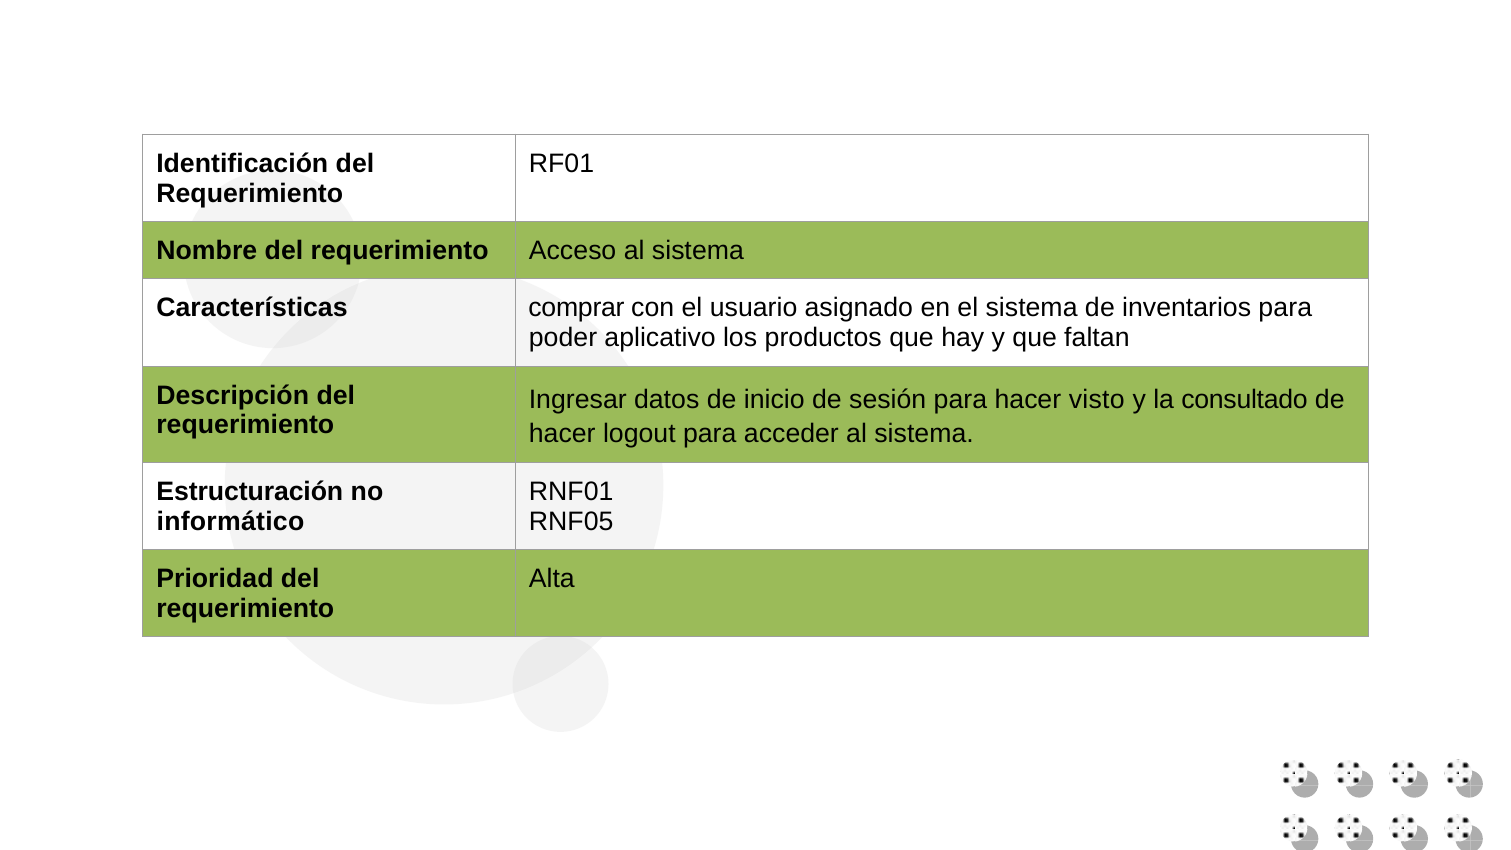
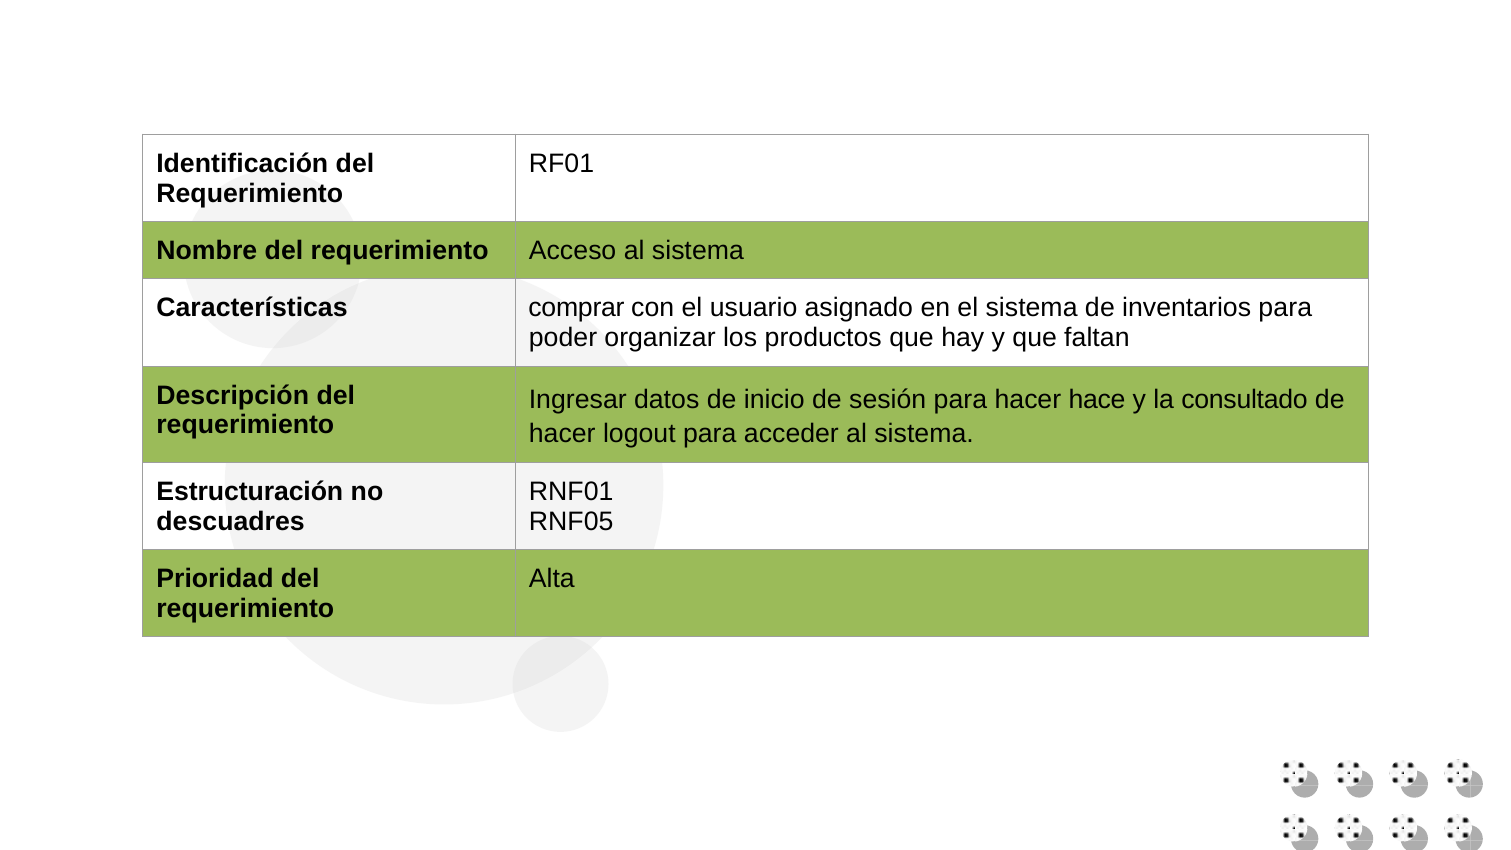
aplicativo: aplicativo -> organizar (660, 338)
visto: visto -> hace (1097, 400)
informático: informático -> descuadres (231, 521)
